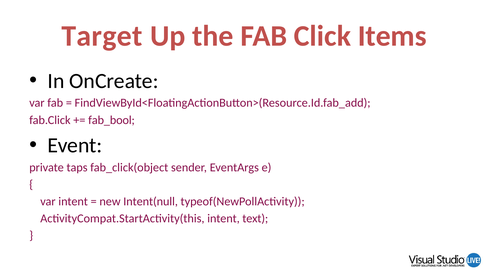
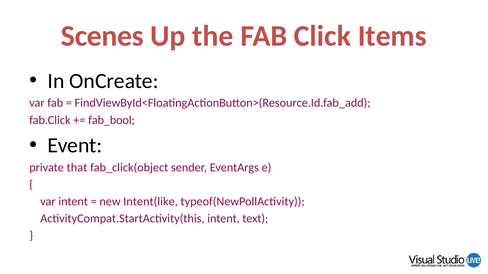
Target: Target -> Scenes (102, 36)
taps: taps -> that (77, 168)
Intent(null: Intent(null -> Intent(like (151, 202)
